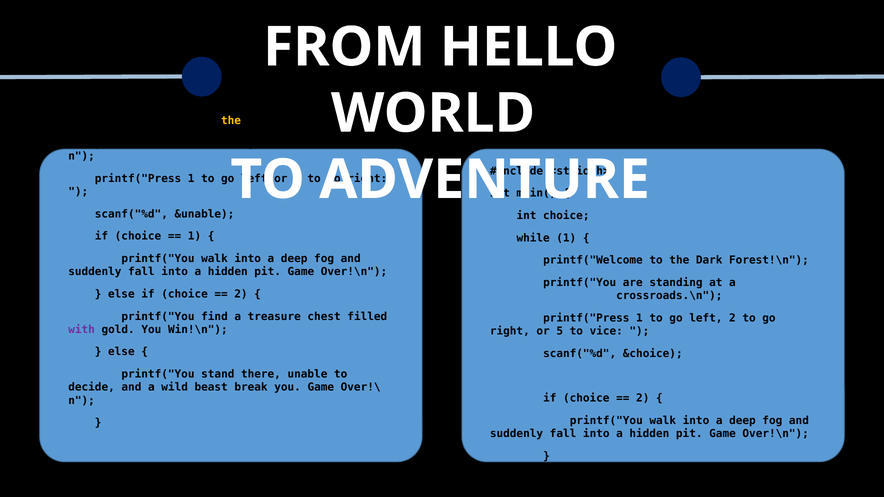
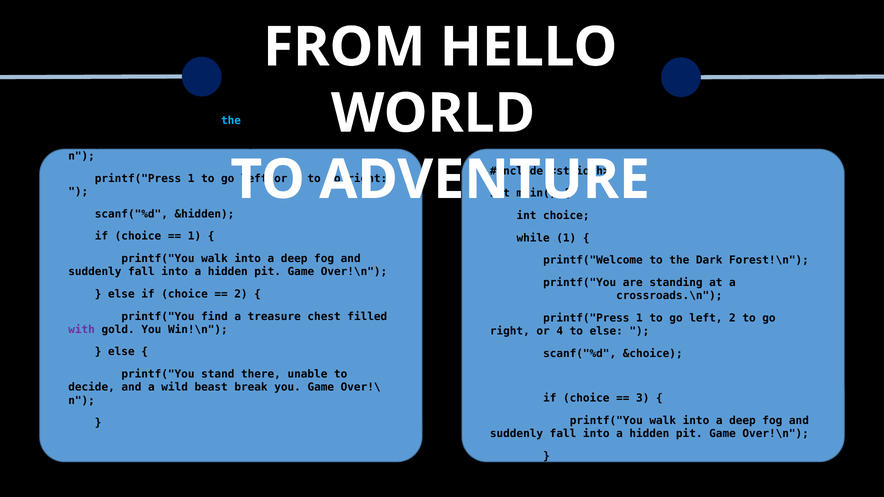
the colour: yellow -> light blue (231, 121)
&unable: &unable -> &hidden (204, 214)
5: 5 -> 4 (560, 331)
to vice: vice -> else (606, 331)
2: 2 -> 3 (643, 398)
